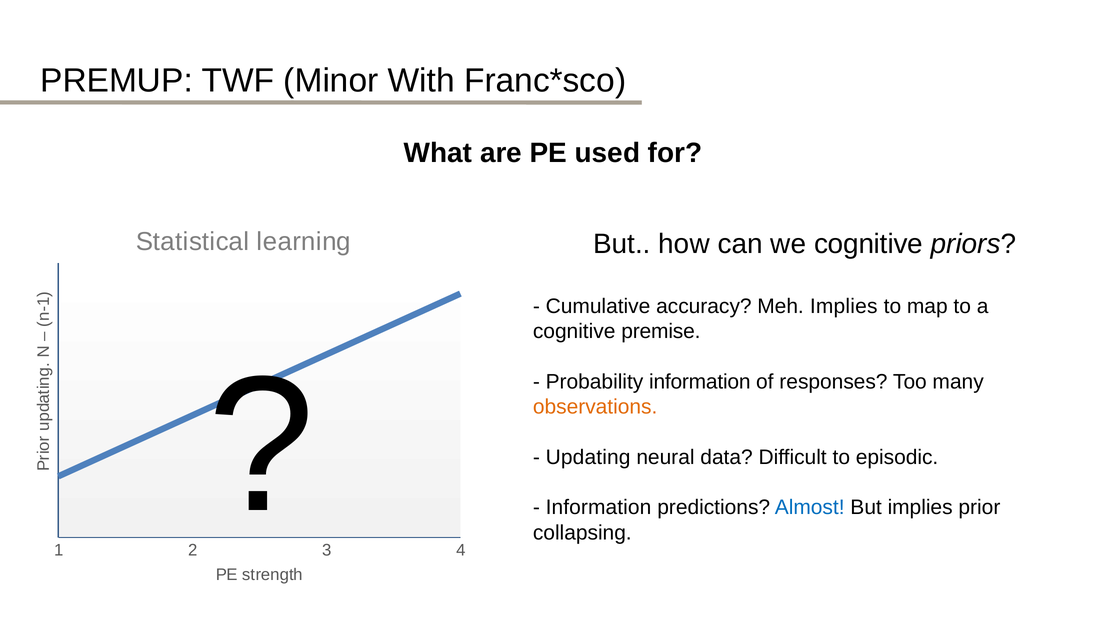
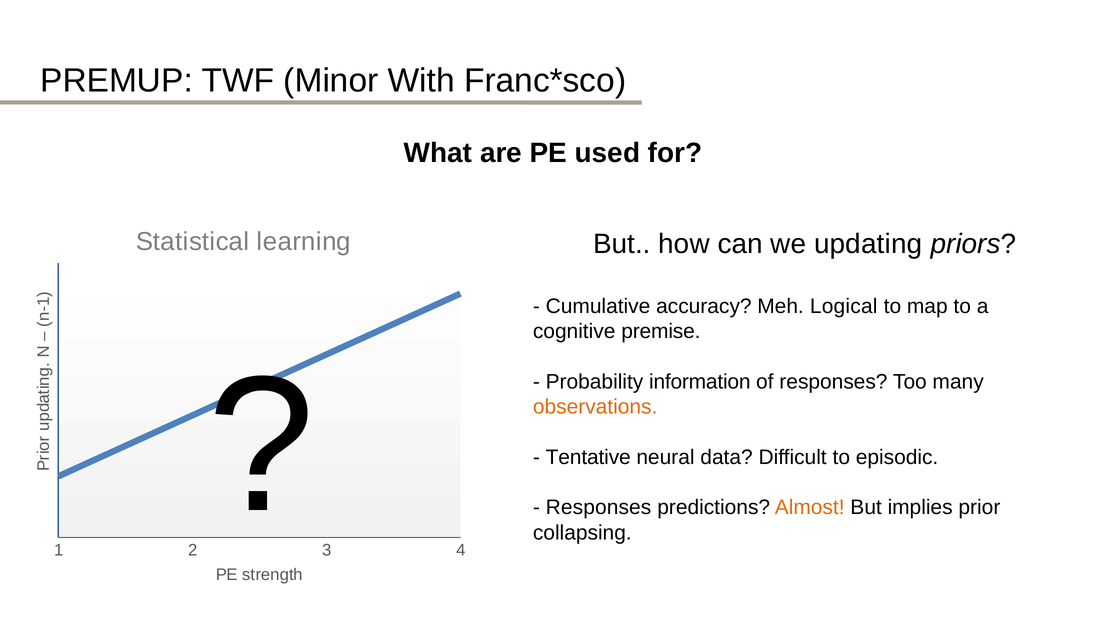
we cognitive: cognitive -> updating (868, 244)
Meh Implies: Implies -> Logical (844, 306)
Updating: Updating -> Tentative (588, 457)
Information: Information -> Responses (599, 507)
Almost colour: blue -> orange (810, 507)
